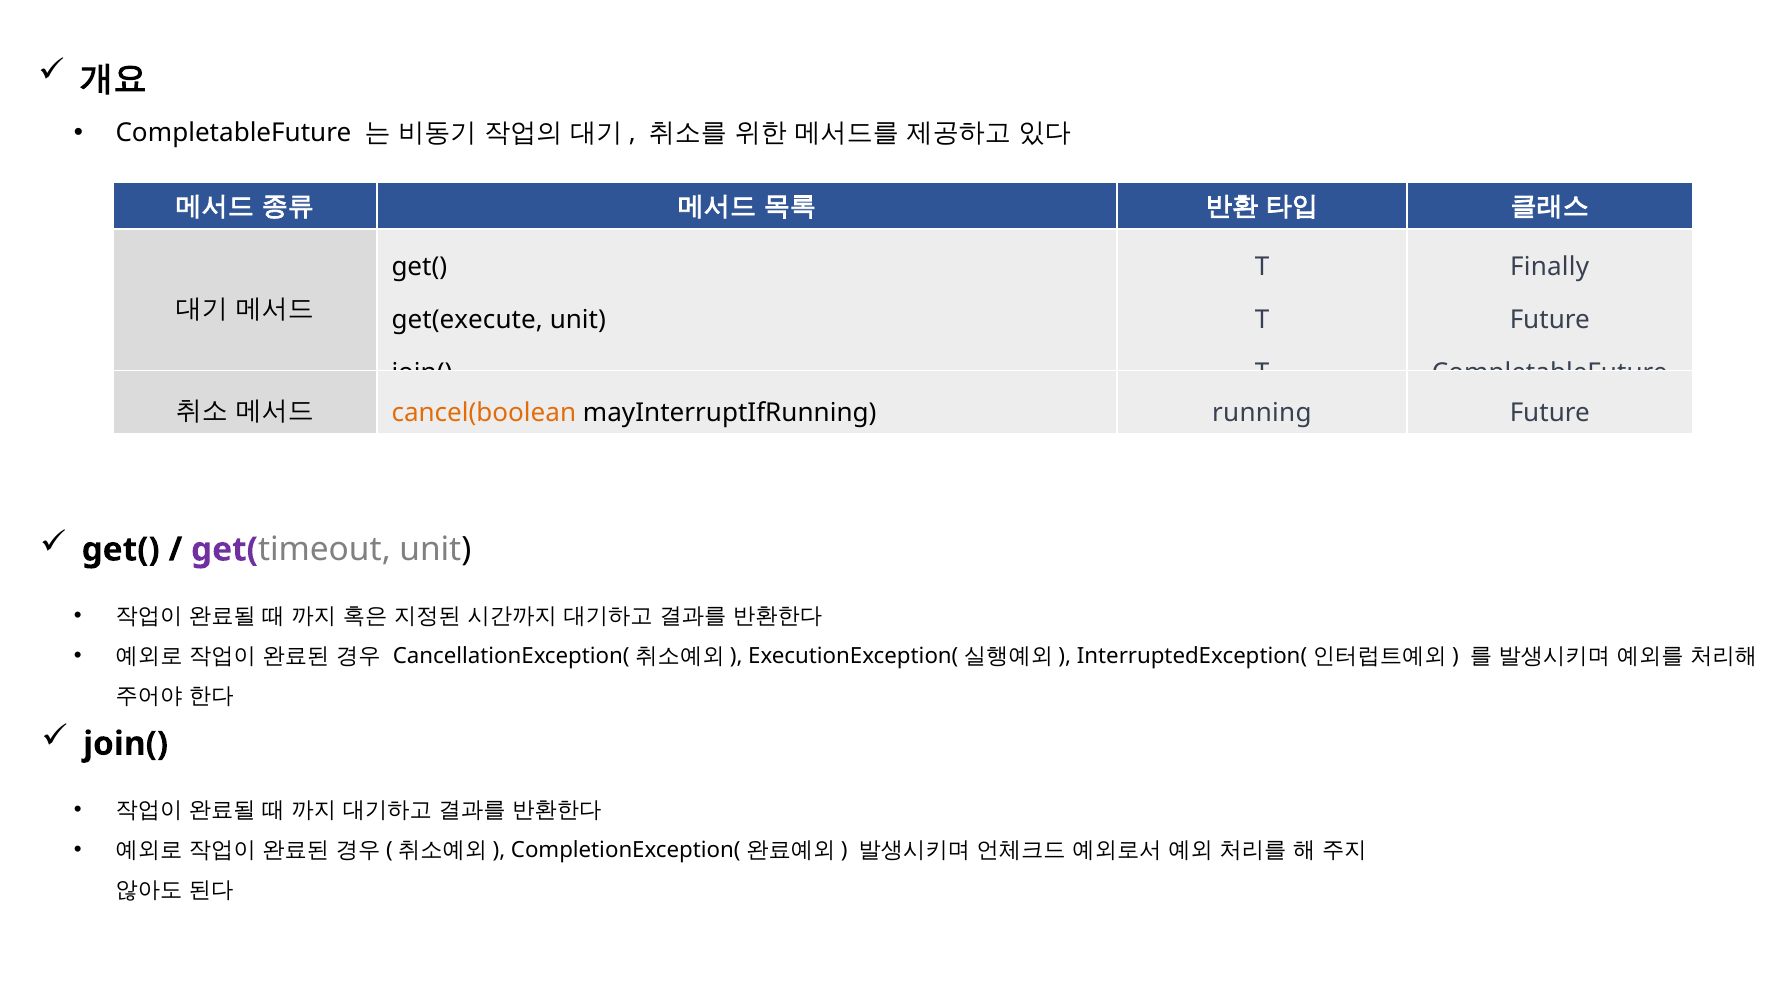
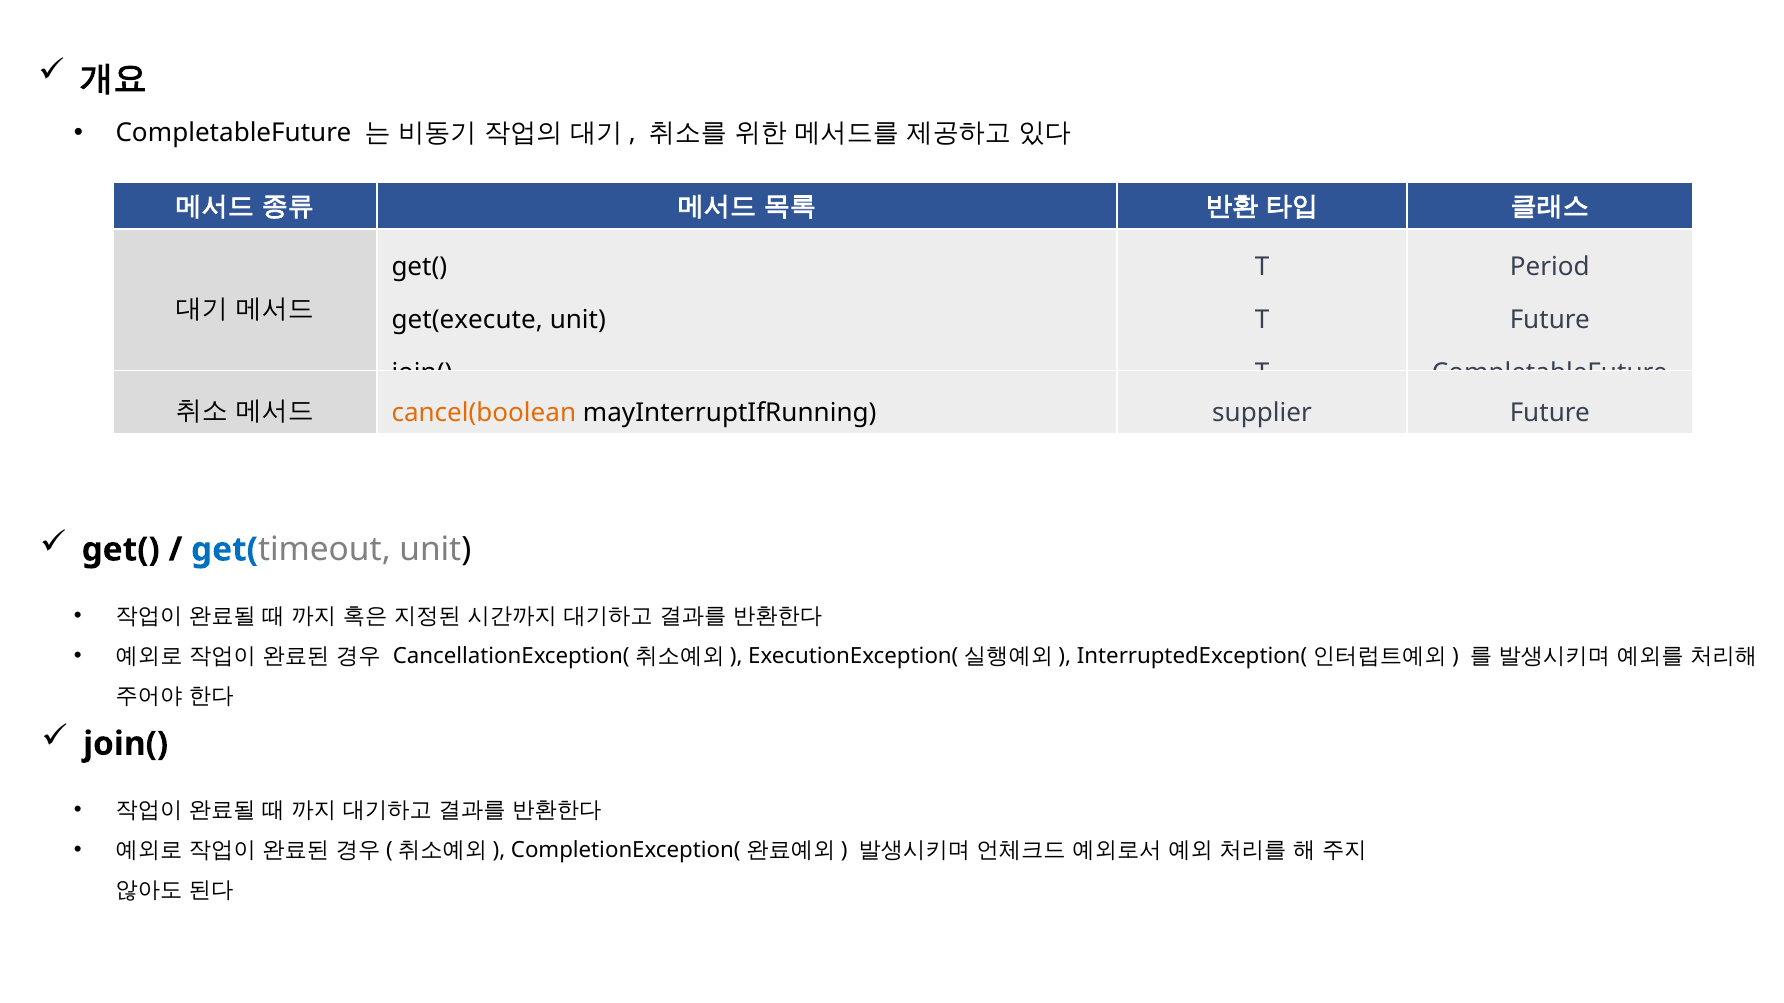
Finally: Finally -> Period (1550, 267)
running: running -> supplier (1262, 413)
get( colour: purple -> blue (224, 550)
